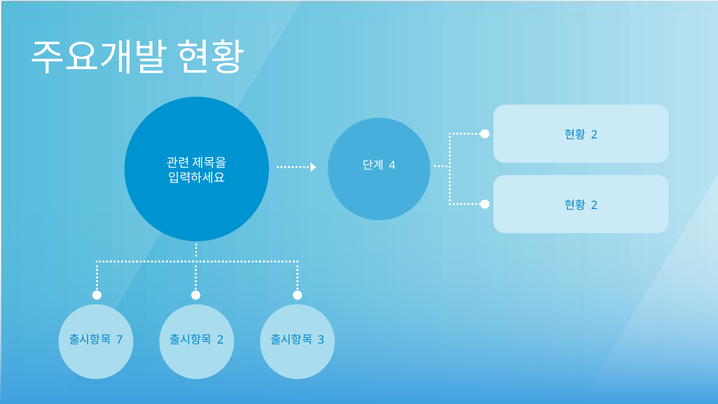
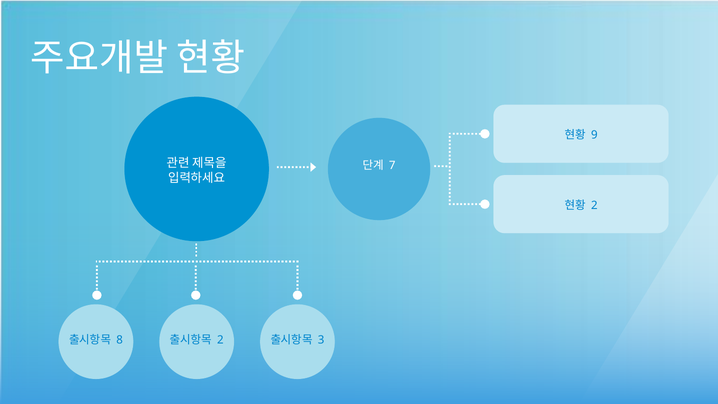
2: 2 -> 9 (594, 135)
4: 4 -> 7 (392, 165)
7: 7 -> 8 (120, 340)
